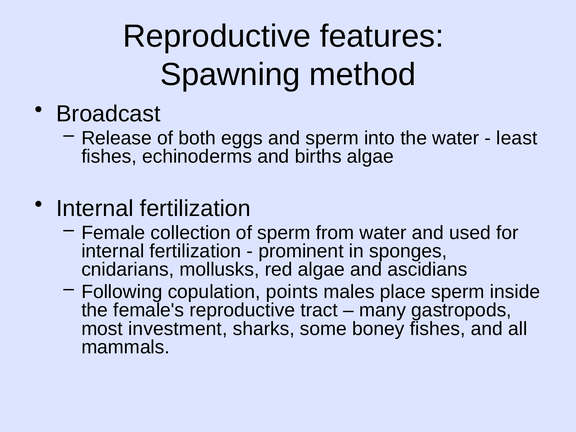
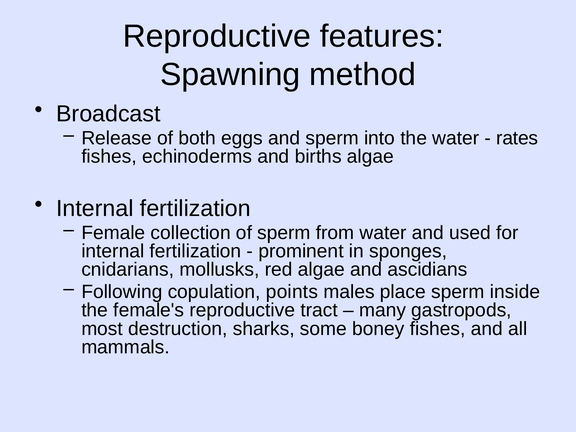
least: least -> rates (517, 138)
investment: investment -> destruction (178, 329)
